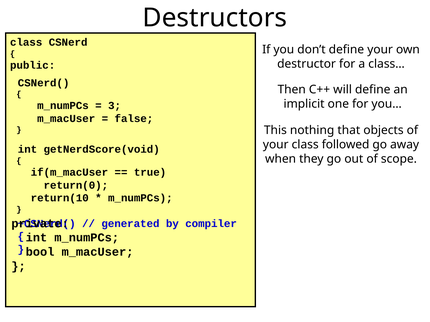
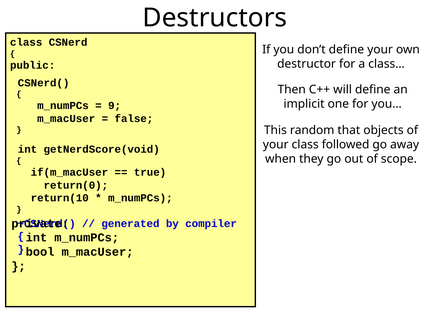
3: 3 -> 9 (115, 106)
nothing: nothing -> random (312, 130)
